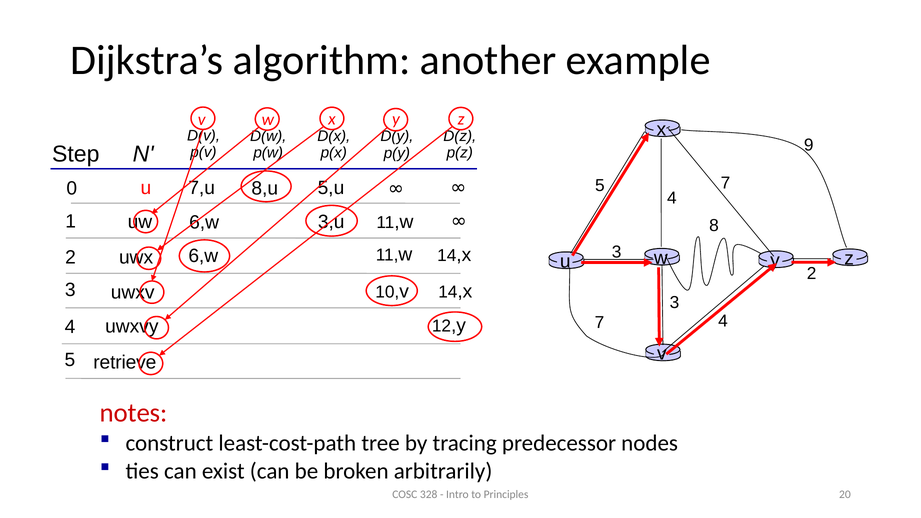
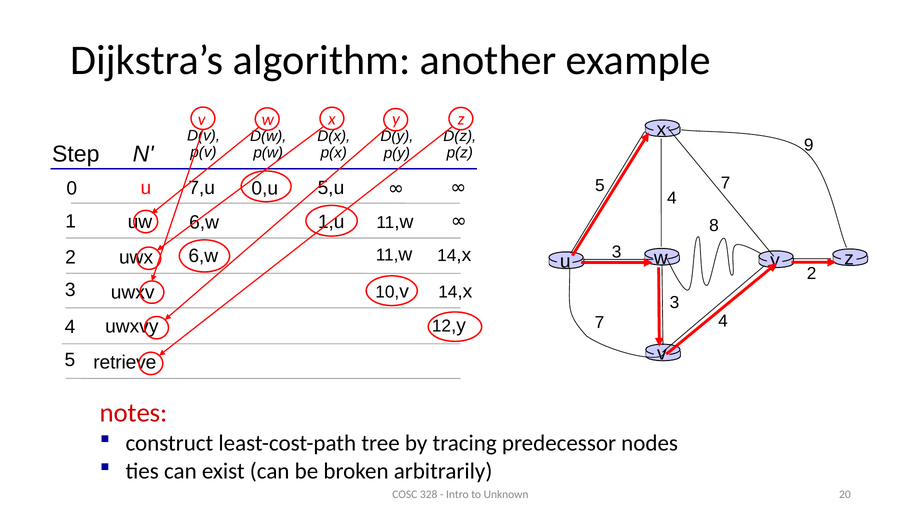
8,u: 8,u -> 0,u (265, 188)
3,u: 3,u -> 1,u (331, 222)
Principles: Principles -> Unknown (506, 495)
